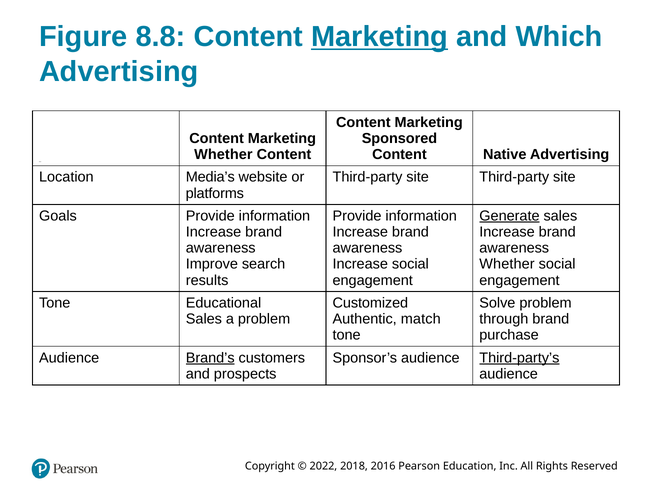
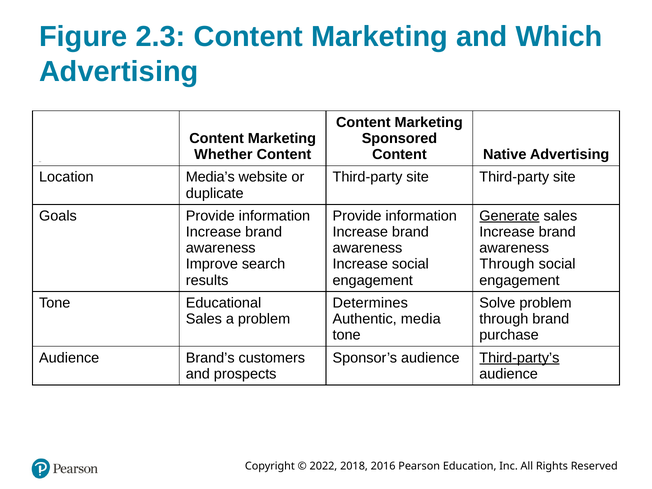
8.8: 8.8 -> 2.3 (161, 37)
Marketing underline: present -> none (379, 37)
platforms: platforms -> duplicate (215, 193)
Whether: Whether -> Through (507, 264)
Customized: Customized -> Determines (370, 303)
match: match -> media (421, 319)
Brand’s underline: present -> none (210, 358)
